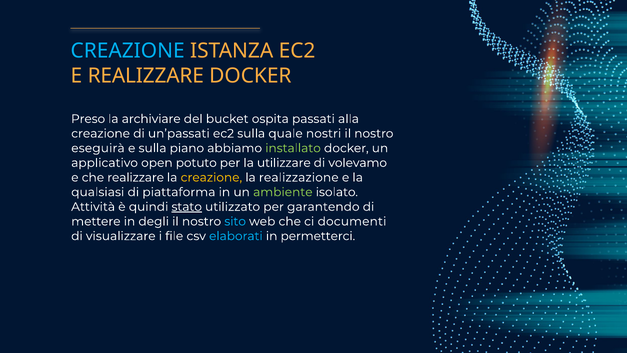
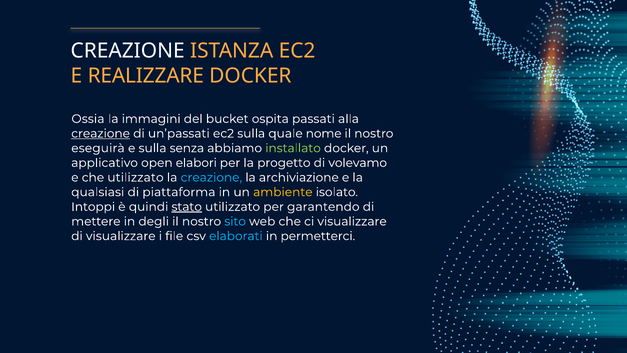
CREAZIONE colour: light blue -> white (128, 51)
Preso: Preso -> Ossia (88, 119)
archiviare: archiviare -> immagini (151, 119)
creazione underline: none -> present (101, 133)
nostri: nostri -> nome (324, 133)
piano: piano -> senza (187, 148)
potuto: potuto -> elabori (196, 163)
utilizzare: utilizzare -> progetto (284, 163)
che realizzare: realizzare -> utilizzato (135, 177)
creazione colour: yellow -> light blue (211, 177)
realizzazione: realizzazione -> archiviazione (299, 177)
ambiente colour: light green -> yellow (283, 192)
Attività: Attività -> Intoppi (93, 207)
ci documenti: documenti -> visualizzare (352, 221)
